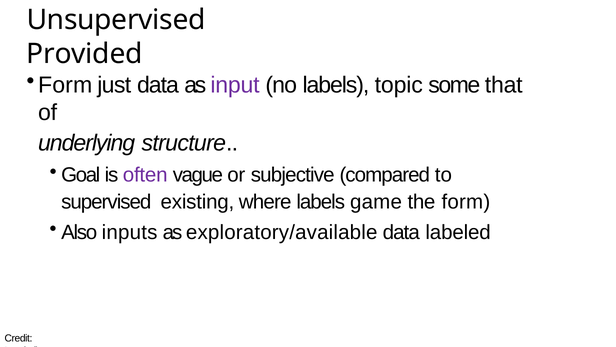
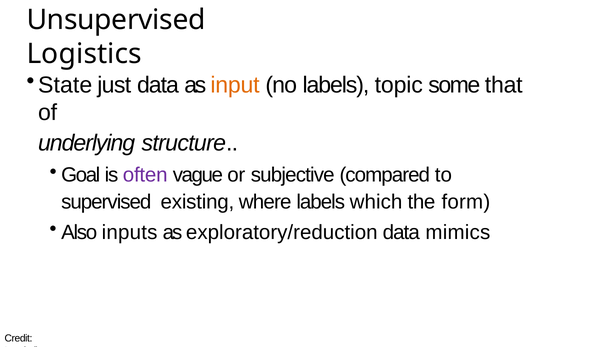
Provided: Provided -> Logistics (84, 54)
Form: Form -> State (65, 85)
input colour: purple -> orange (235, 85)
game: game -> which (376, 202)
exploratory/available: exploratory/available -> exploratory/reduction (282, 232)
labeled: labeled -> mimics (458, 232)
